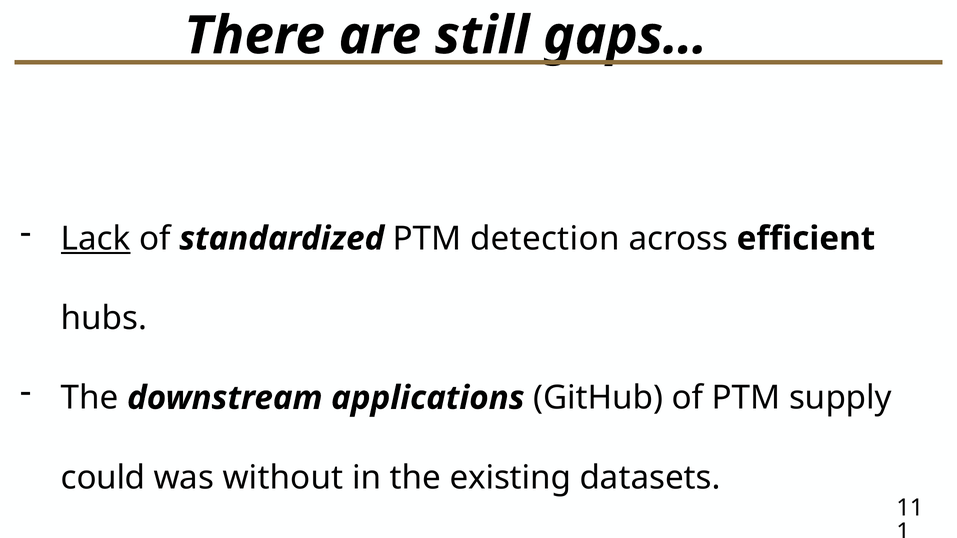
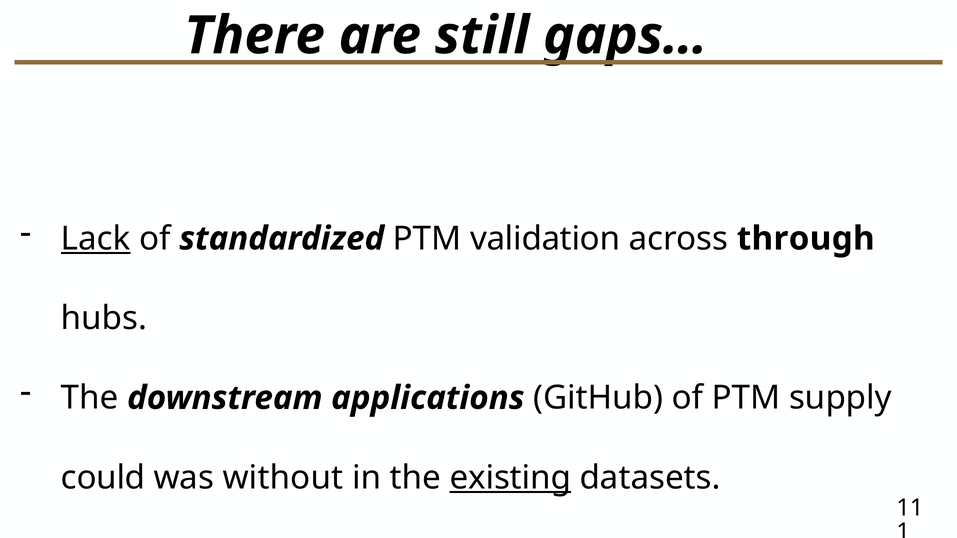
detection: detection -> validation (545, 239)
efficient: efficient -> through (806, 239)
existing underline: none -> present (510, 478)
